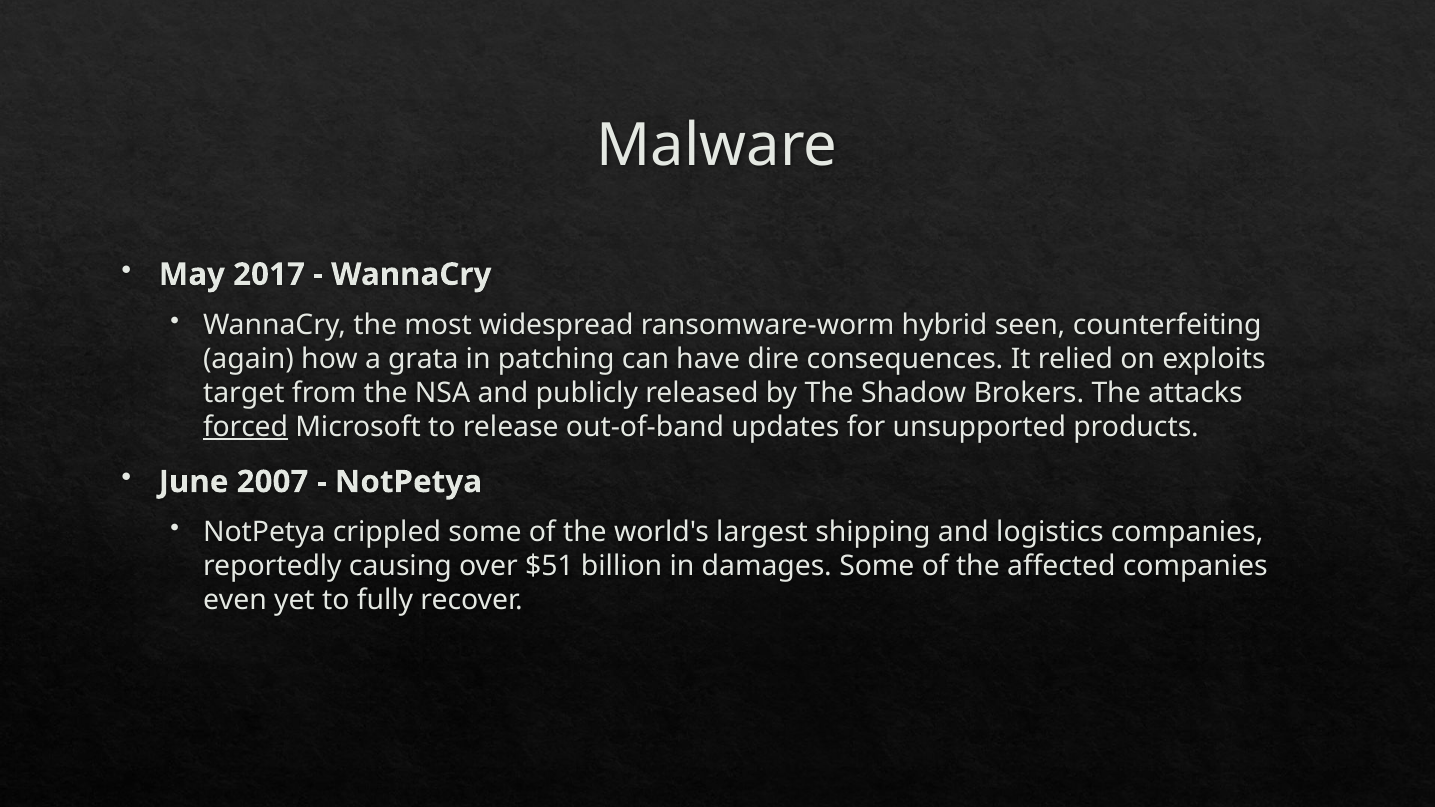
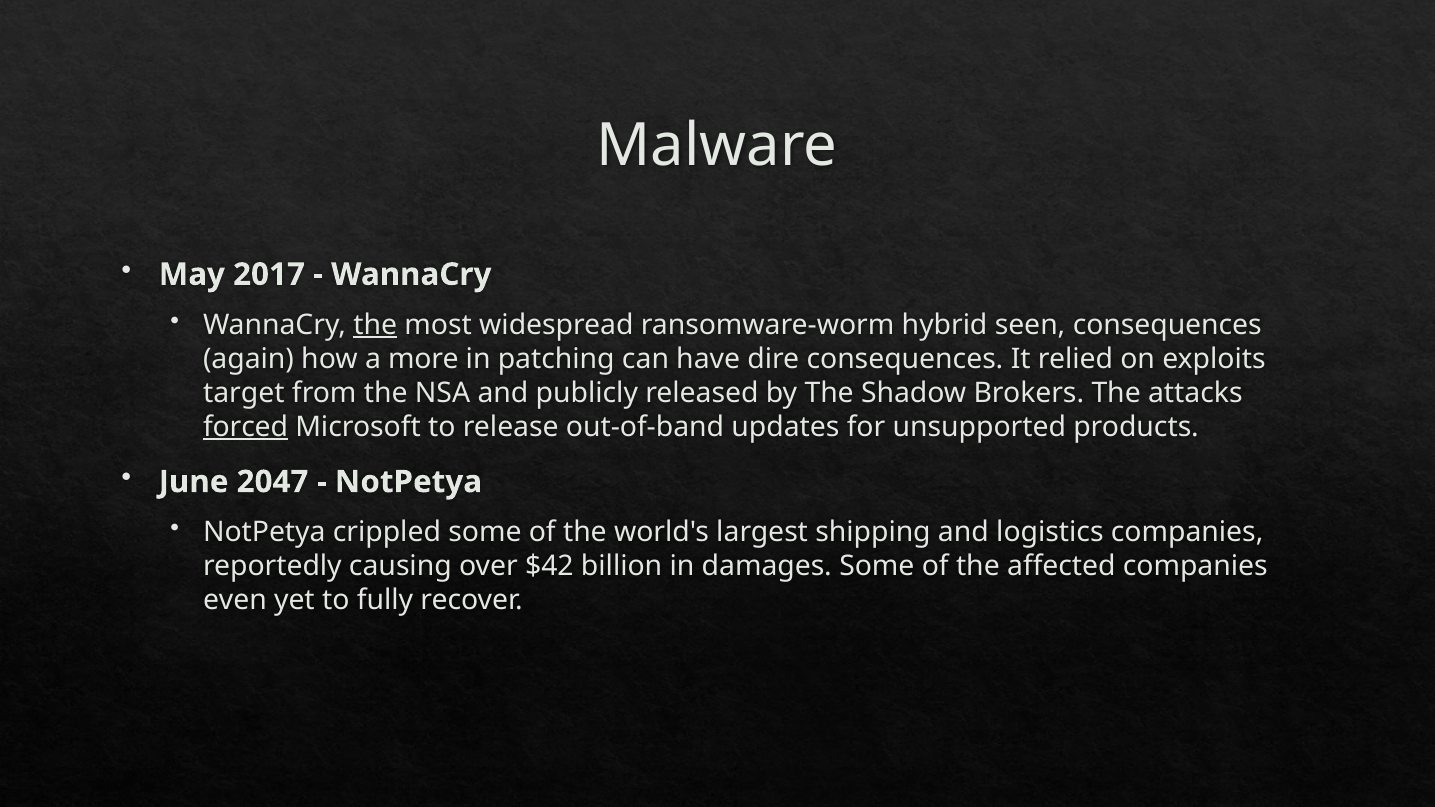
the underline: none -> present (375, 325)
seen counterfeiting: counterfeiting -> consequences (1167, 325)
grata: grata -> more (423, 359)
2007: 2007 -> 2047 (273, 482)
$51: $51 -> $42 (549, 566)
